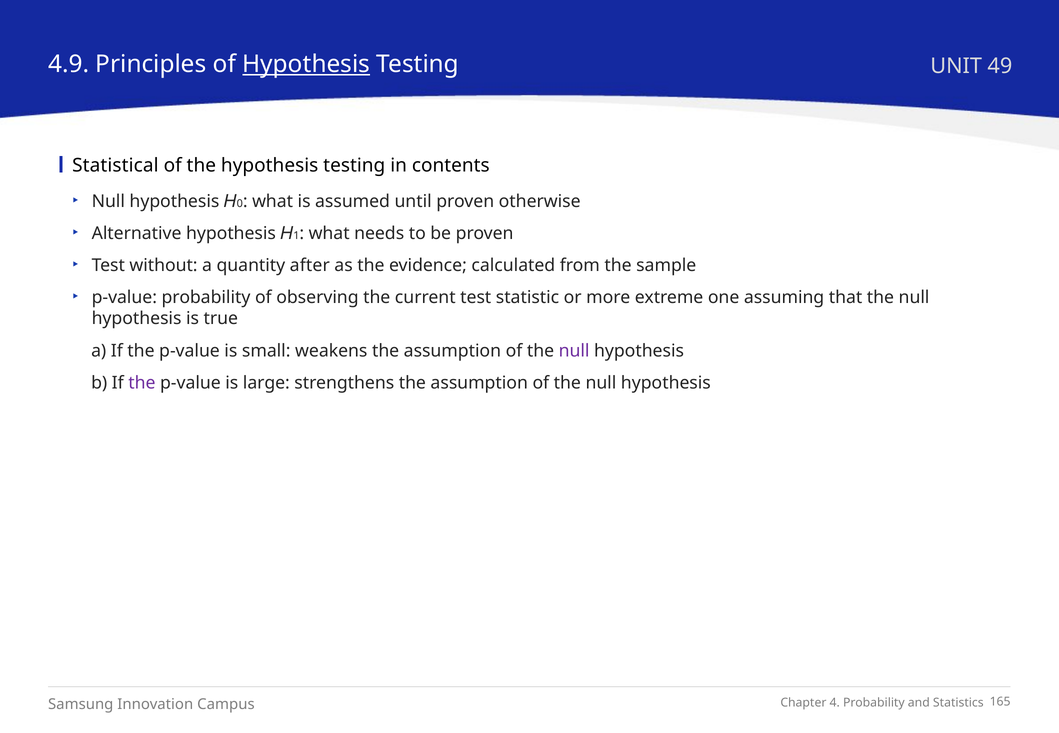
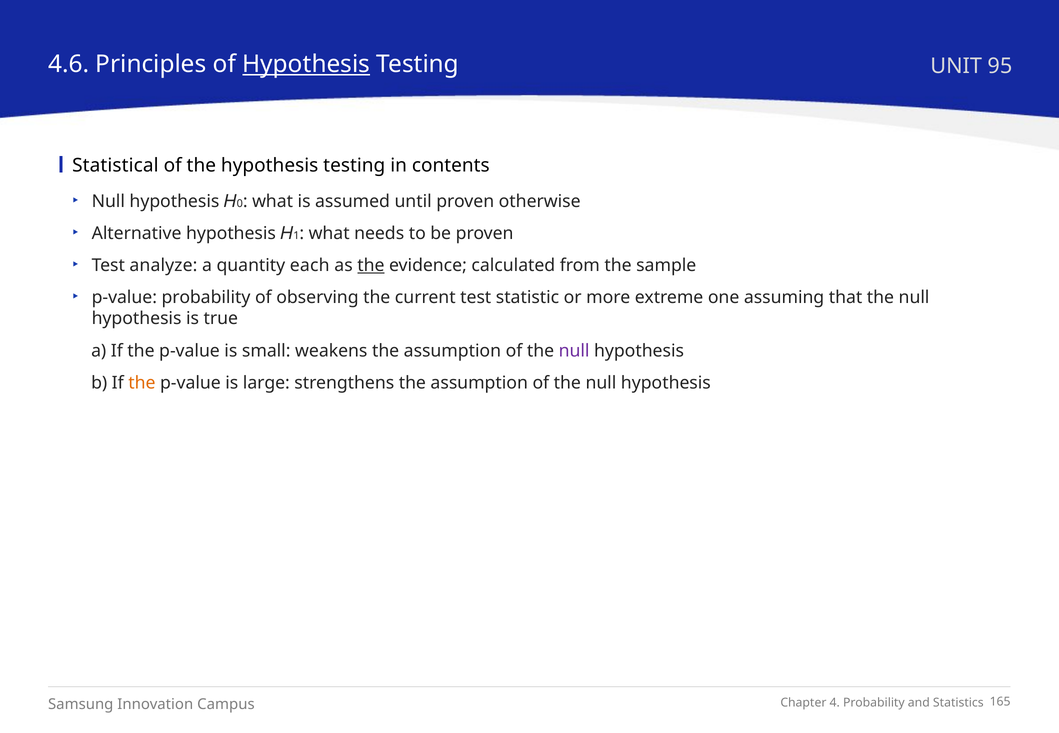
4.9: 4.9 -> 4.6 (69, 64)
49: 49 -> 95 (1000, 66)
without: without -> analyze (163, 266)
after: after -> each (310, 266)
the underline: none -> present (371, 266)
the colour: purple -> orange (142, 383)
